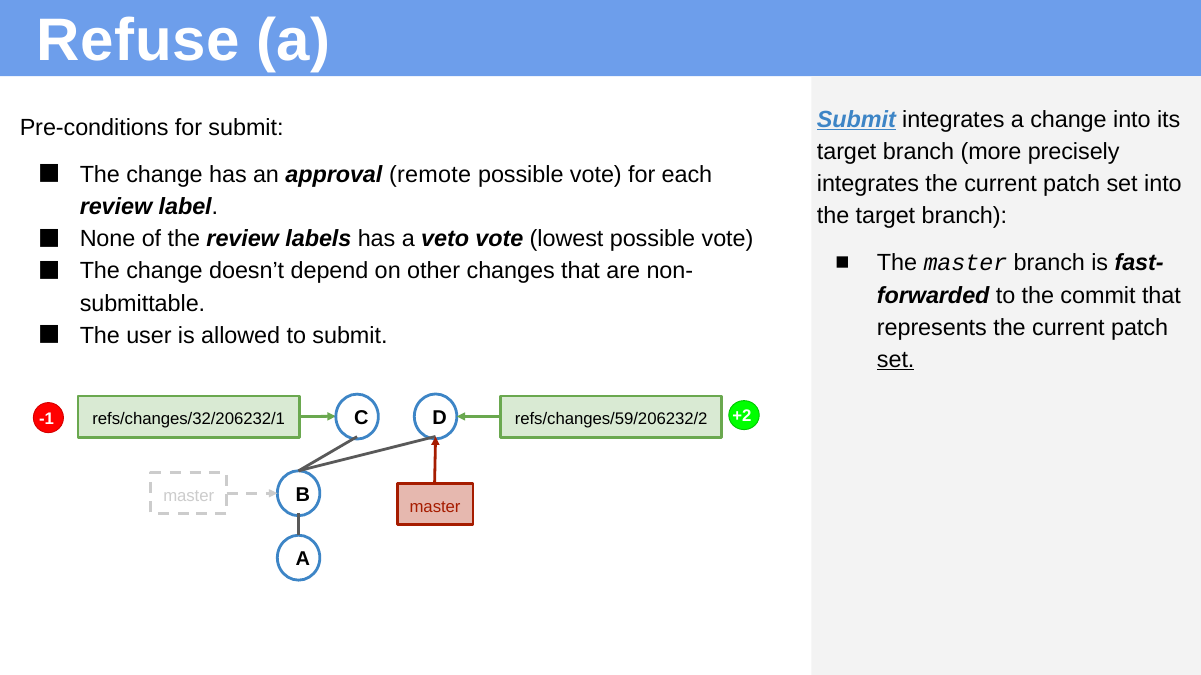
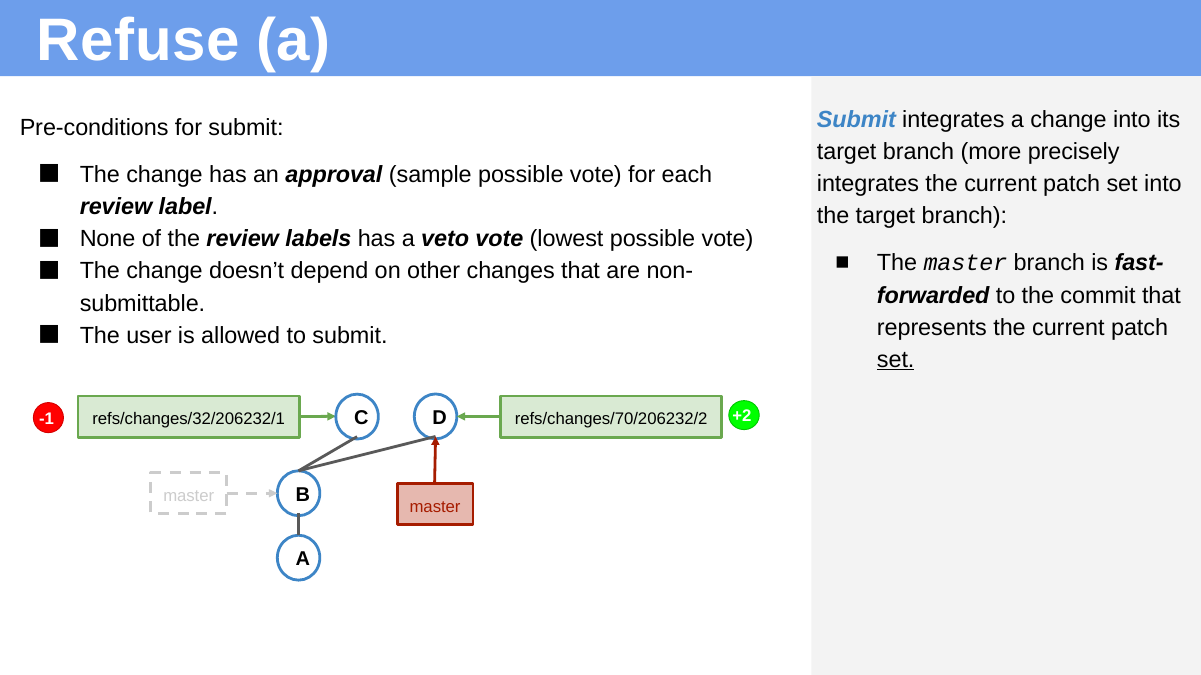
Submit underline: present -> none (856, 120)
remote: remote -> sample (430, 175)
refs/changes/59/206232/2: refs/changes/59/206232/2 -> refs/changes/70/206232/2 (611, 420)
